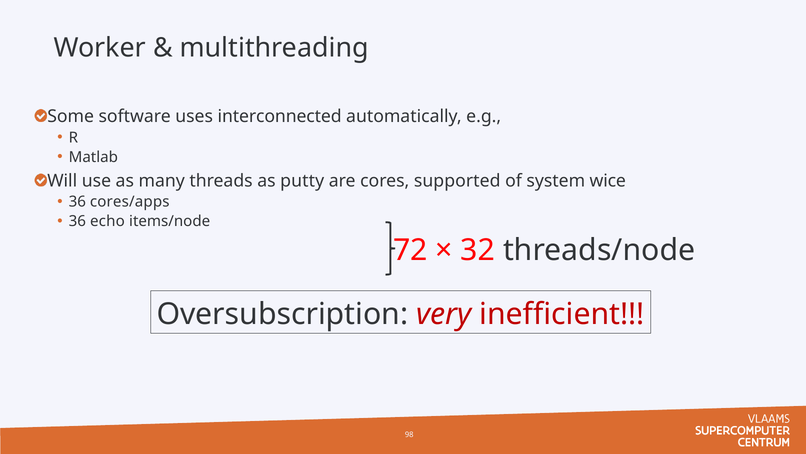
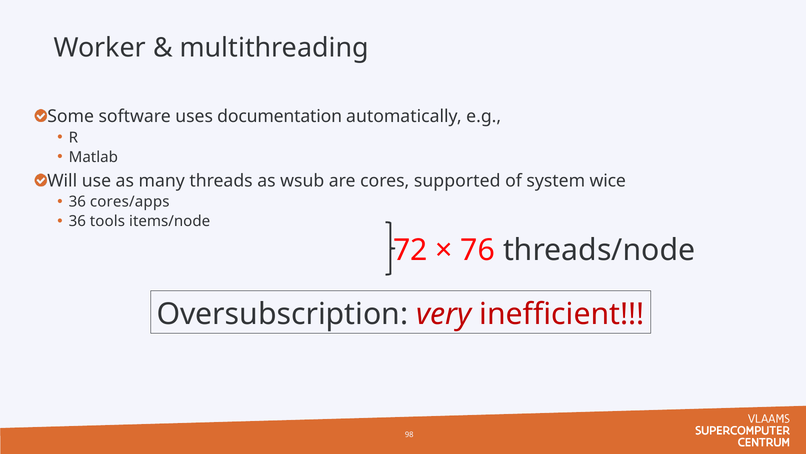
interconnected: interconnected -> documentation (280, 116)
putty: putty -> wsub (302, 181)
echo: echo -> tools (107, 221)
32: 32 -> 76 (478, 250)
